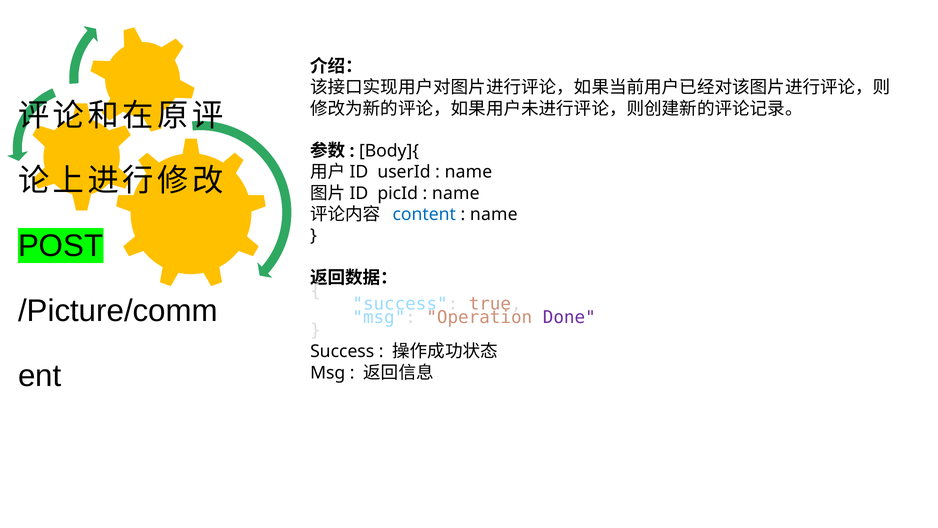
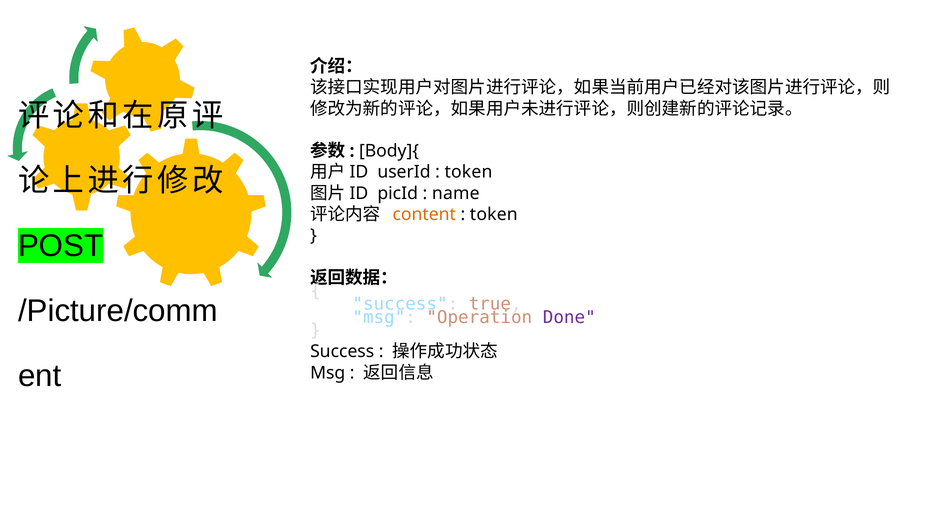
name: name -> token (468, 172)
content colour: blue -> orange (424, 214)
name: name -> token (494, 214)
